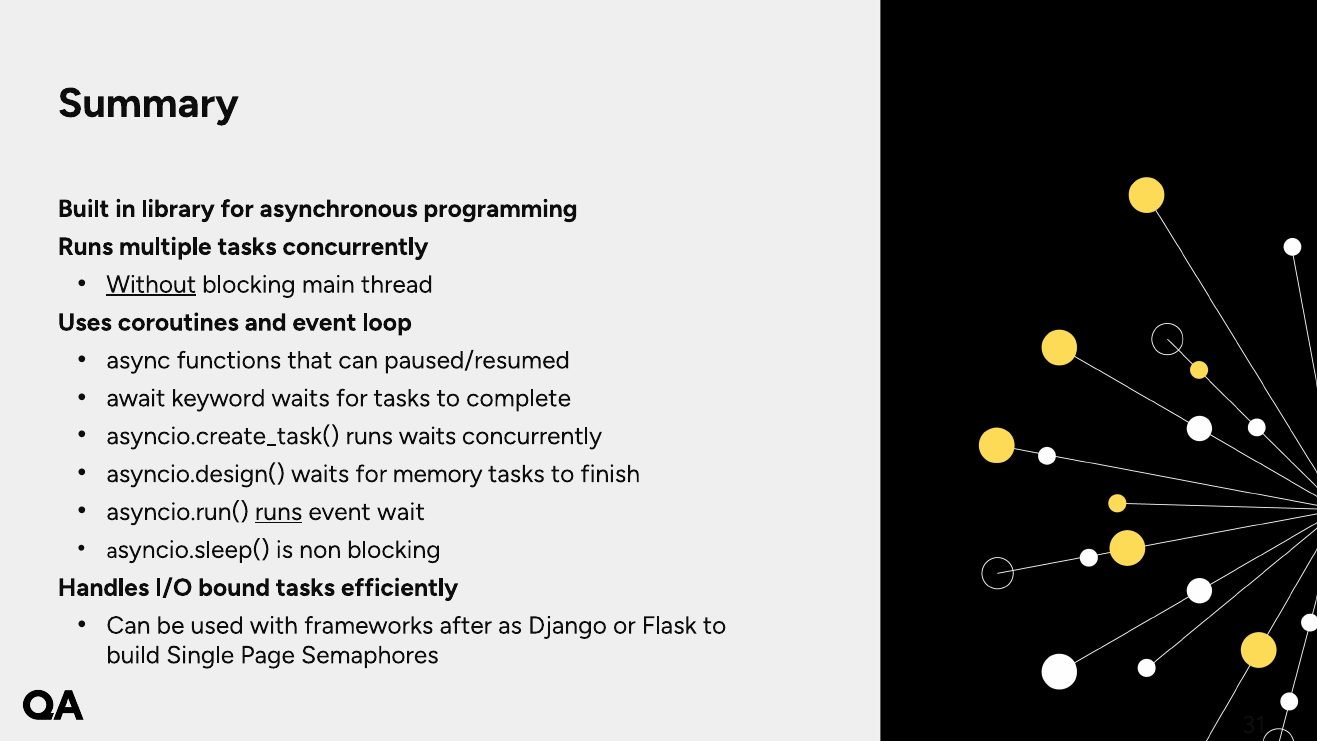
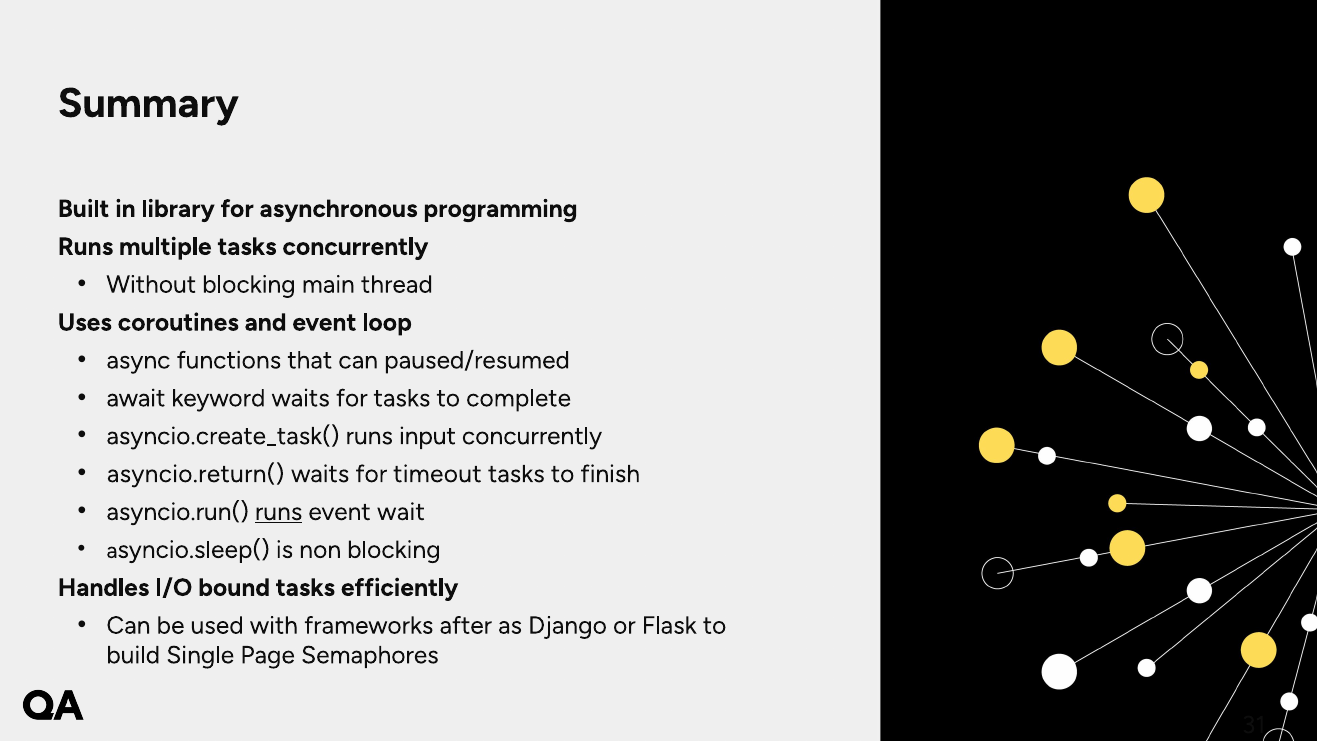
Without underline: present -> none (151, 284)
runs waits: waits -> input (427, 436)
asyncio.design(: asyncio.design( -> asyncio.return( (196, 474)
memory: memory -> timeout (437, 474)
